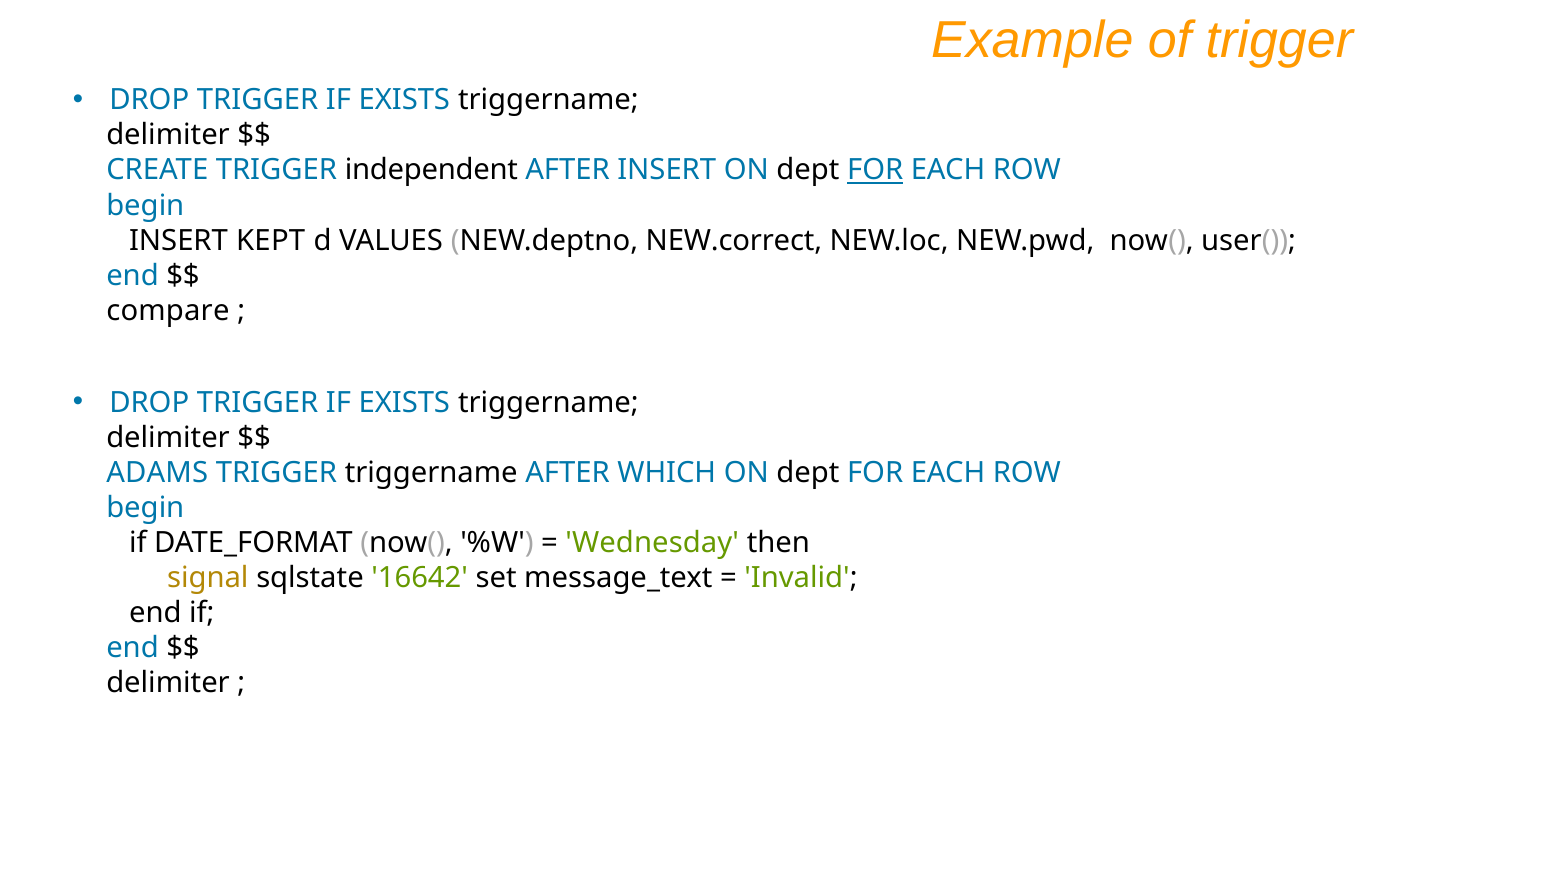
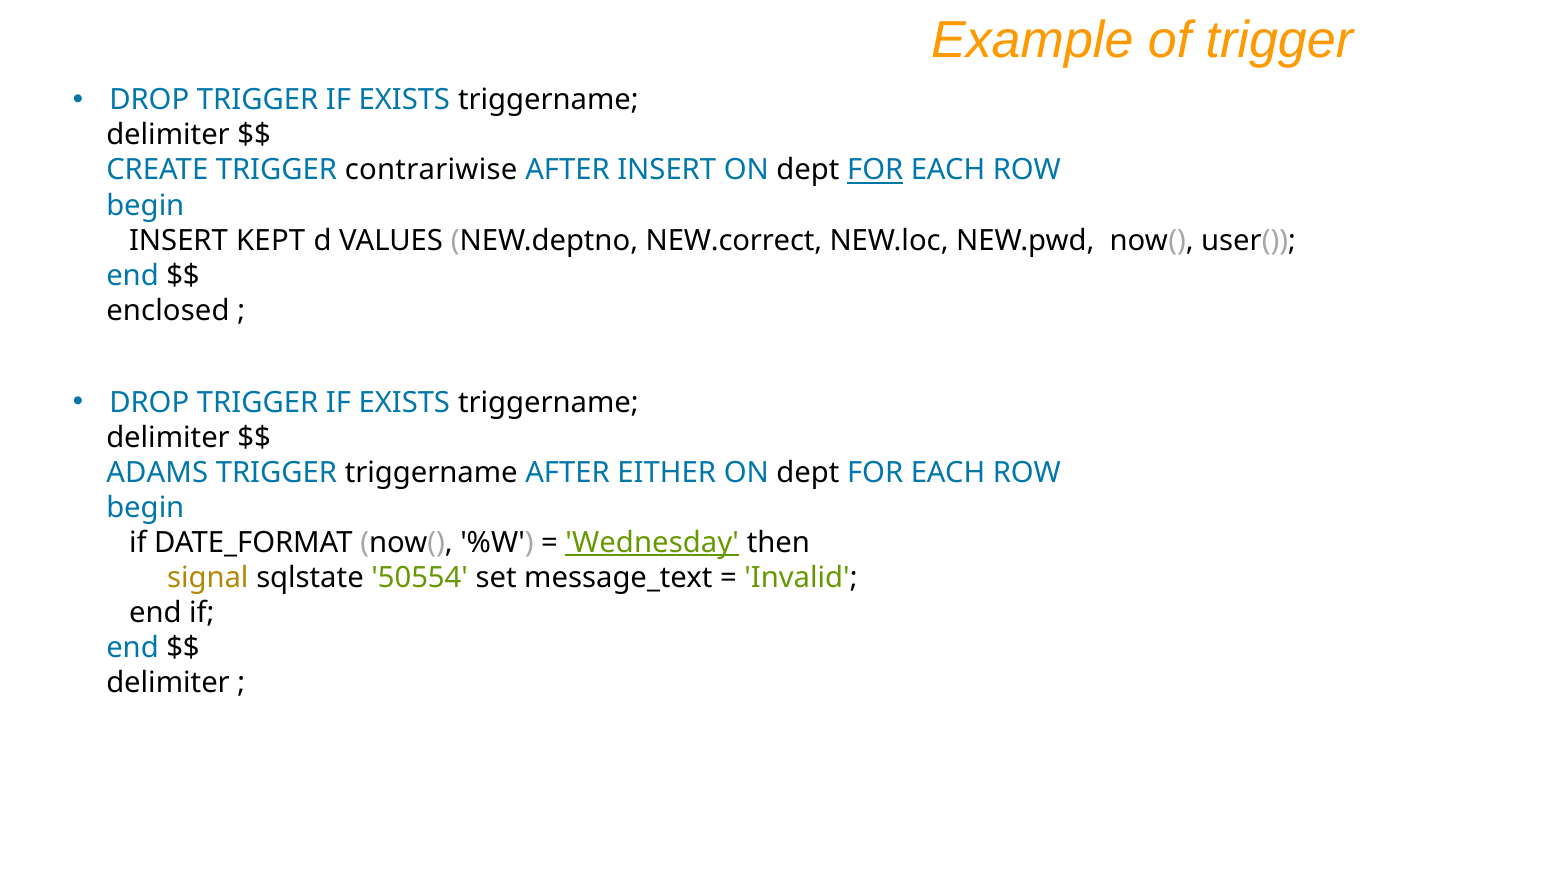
independent: independent -> contrariwise (431, 170)
compare: compare -> enclosed (168, 311)
WHICH: WHICH -> EITHER (667, 473)
Wednesday underline: none -> present (652, 543)
16642: 16642 -> 50554 (420, 578)
